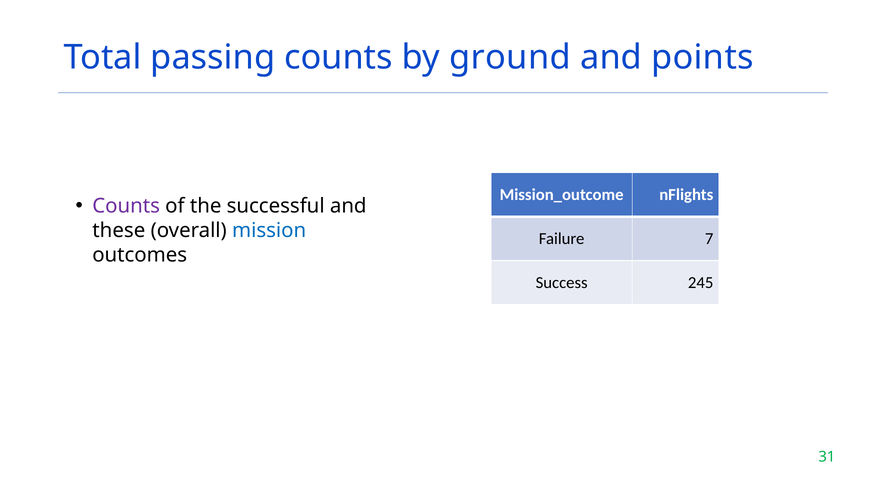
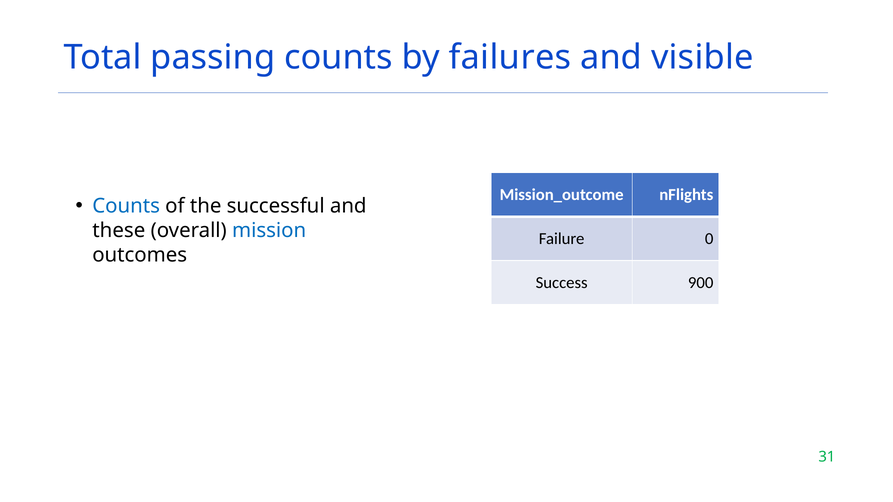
ground: ground -> failures (510, 57)
points: points -> visible (702, 57)
Counts colour: purple -> blue (126, 206)
7: 7 -> 0 (709, 239)
245: 245 -> 900 (701, 283)
